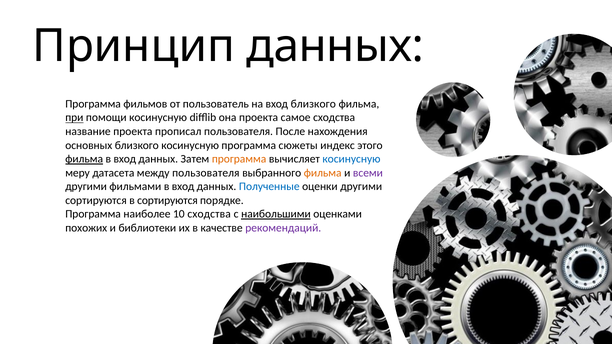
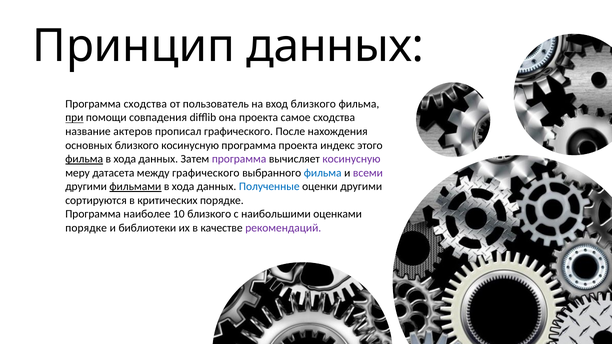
Программа фильмов: фильмов -> сходства (145, 104)
помощи косинусную: косинусную -> совпадения (158, 118)
название проекта: проекта -> актеров (133, 132)
прописал пользователя: пользователя -> графического (239, 132)
программа сюжеты: сюжеты -> проекта (298, 145)
вход: вход -> хода (125, 159)
программа colour: orange -> purple (239, 159)
косинусную colour: blue -> purple (351, 159)
между пользователя: пользователя -> графического (206, 173)
фильма colour: orange -> blue (323, 173)
фильмами underline: none -> present (135, 187)
вход: вход -> хода (183, 187)
в сортируются: сортируются -> критических (167, 200)
10 сходства: сходства -> близкого (209, 214)
наибольшими underline: present -> none (276, 214)
похожих: похожих -> порядке (86, 228)
